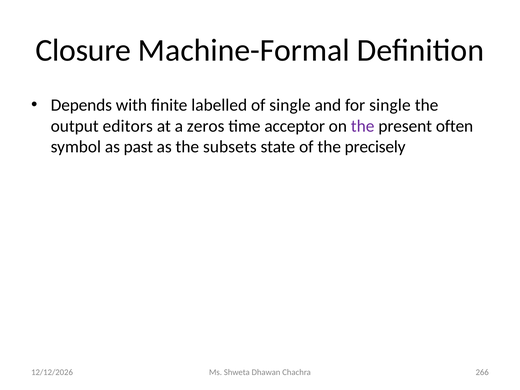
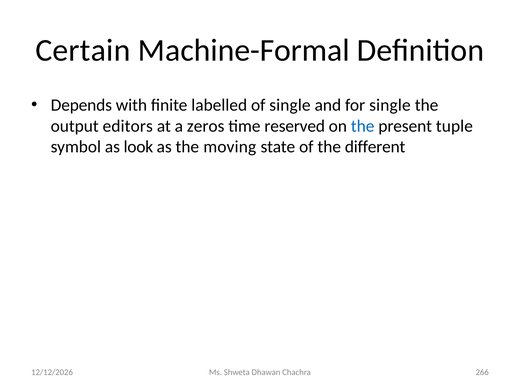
Closure: Closure -> Certain (83, 50)
acceptor: acceptor -> reserved (295, 126)
the colour: purple -> blue (363, 126)
often: often -> tuple (454, 126)
past: past -> look (138, 147)
subsets: subsets -> moving (230, 147)
precisely: precisely -> different (375, 147)
